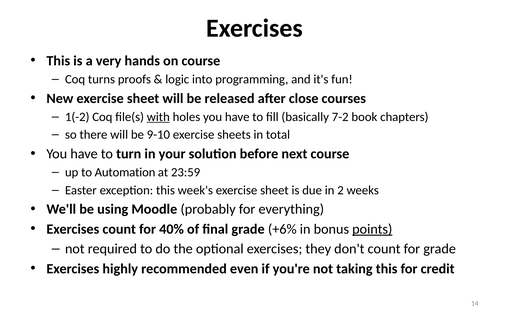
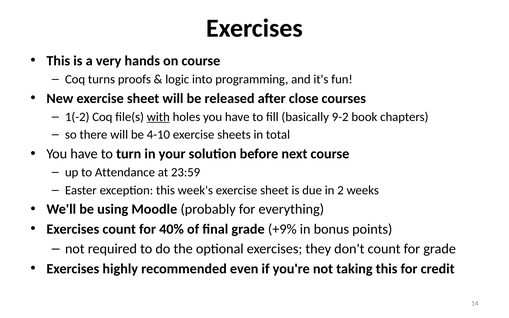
7-2: 7-2 -> 9-2 (340, 117)
9-10: 9-10 -> 4-10 (158, 135)
Automation: Automation -> Attendance (125, 172)
+6%: +6% -> +9% (282, 229)
points underline: present -> none (372, 229)
